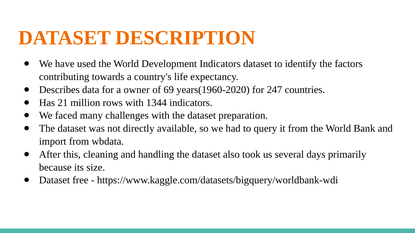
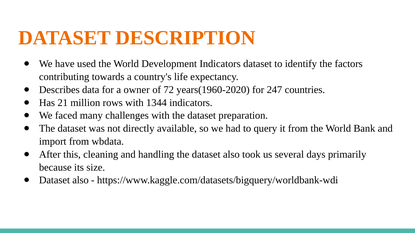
69: 69 -> 72 (169, 90)
free: free -> also (81, 181)
